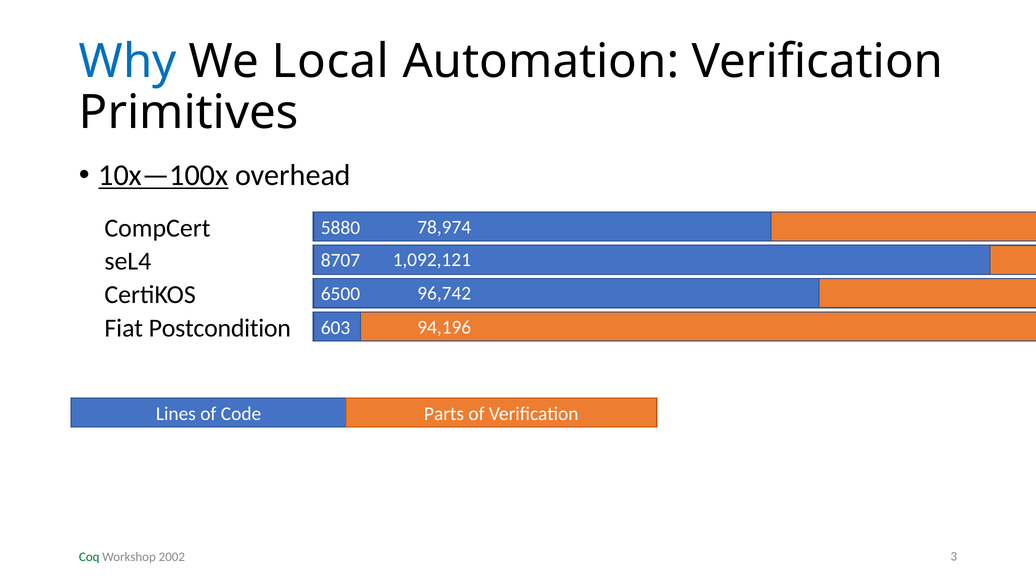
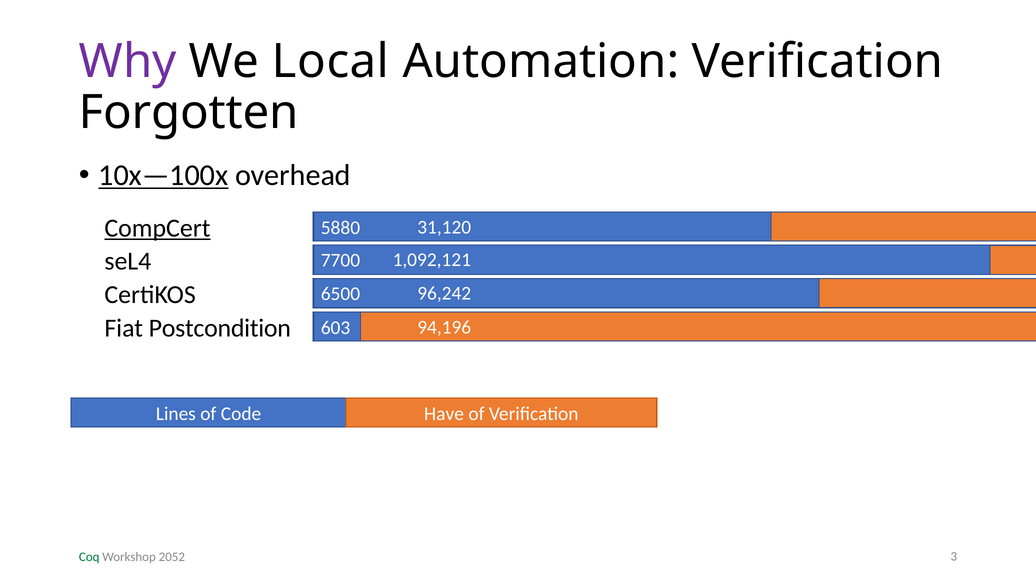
Why colour: blue -> purple (128, 61)
Primitives: Primitives -> Forgotten (189, 113)
CompCert underline: none -> present (157, 228)
78,974: 78,974 -> 31,120 (444, 227)
8707: 8707 -> 7700 (340, 260)
96,742: 96,742 -> 96,242 (444, 293)
Parts: Parts -> Have (444, 414)
2002: 2002 -> 2052 (172, 557)
